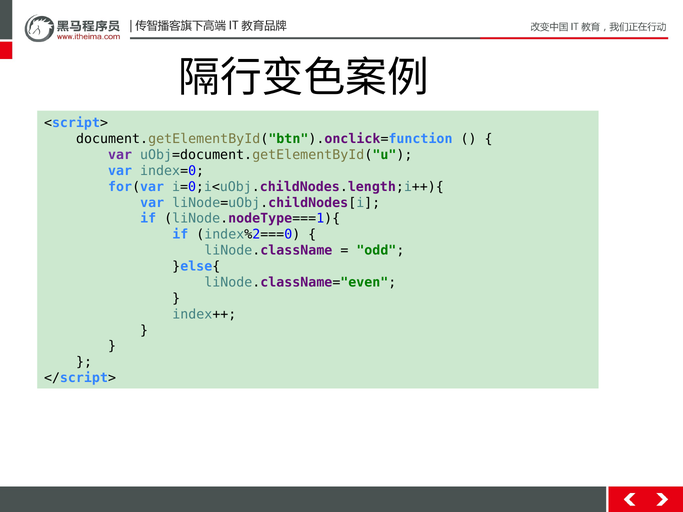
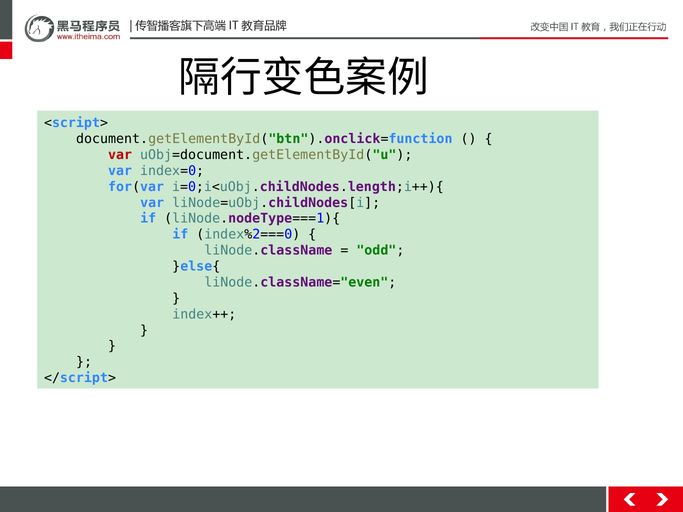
var colour: purple -> red (120, 155)
